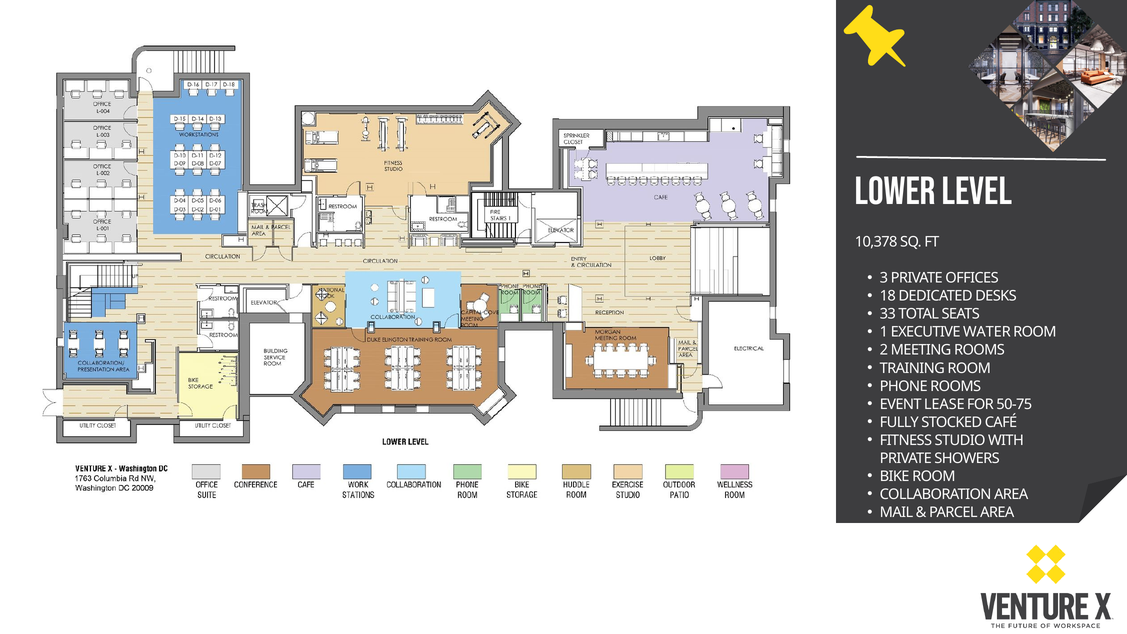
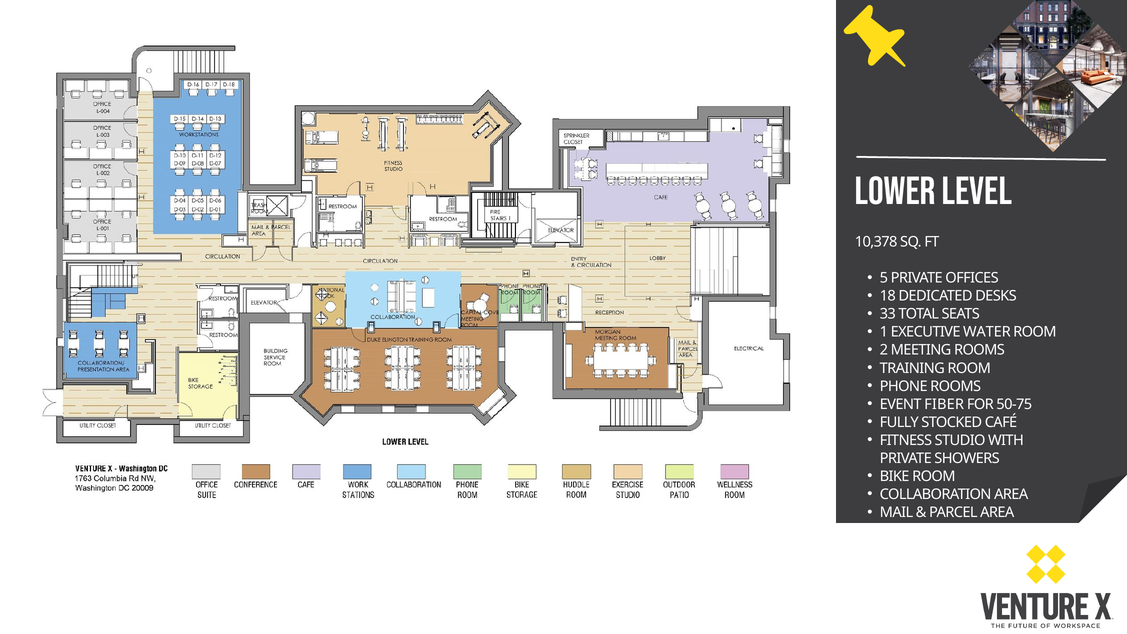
3: 3 -> 5 (884, 278)
LEASE: LEASE -> FIBER (944, 404)
